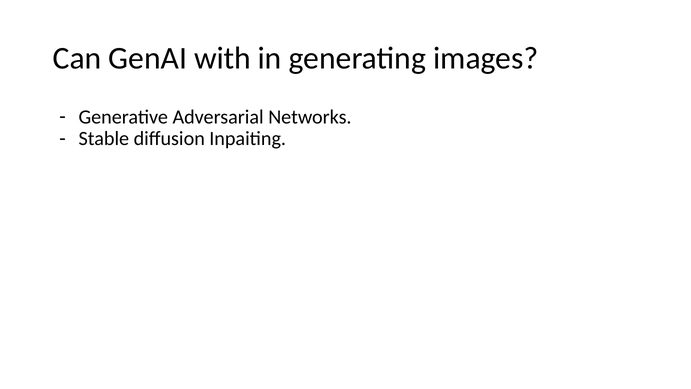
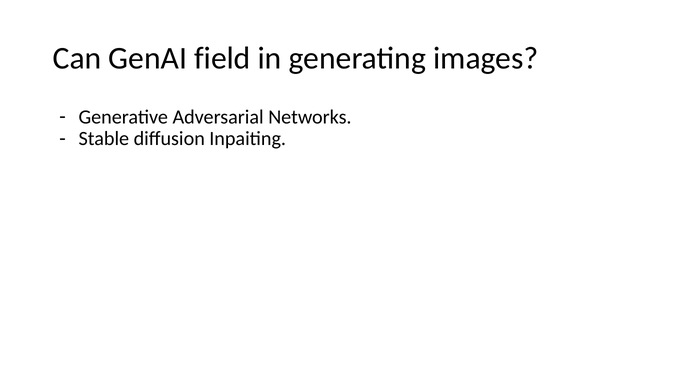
with: with -> field (222, 58)
